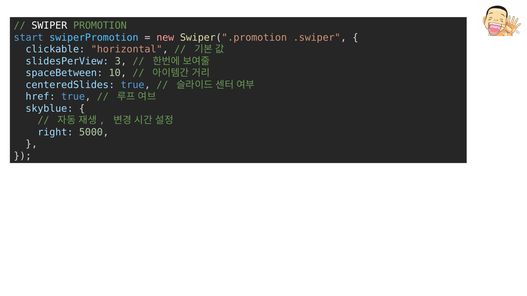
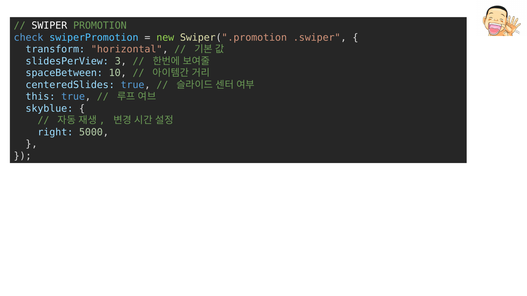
start: start -> check (29, 38)
new colour: pink -> light green (165, 38)
clickable: clickable -> transform (55, 49)
href: href -> this (40, 97)
